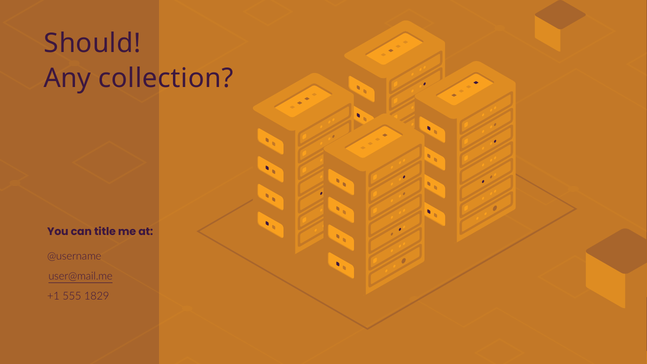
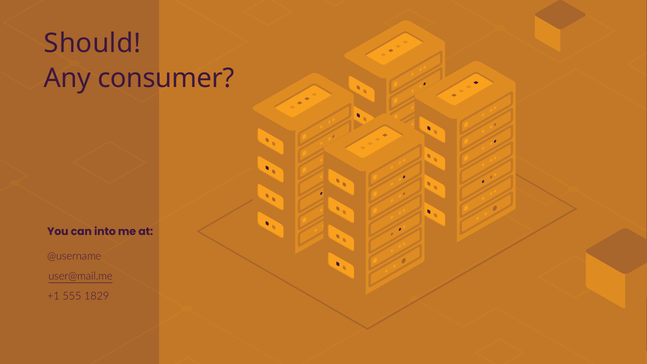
collection: collection -> consumer (166, 78)
title: title -> into (105, 232)
